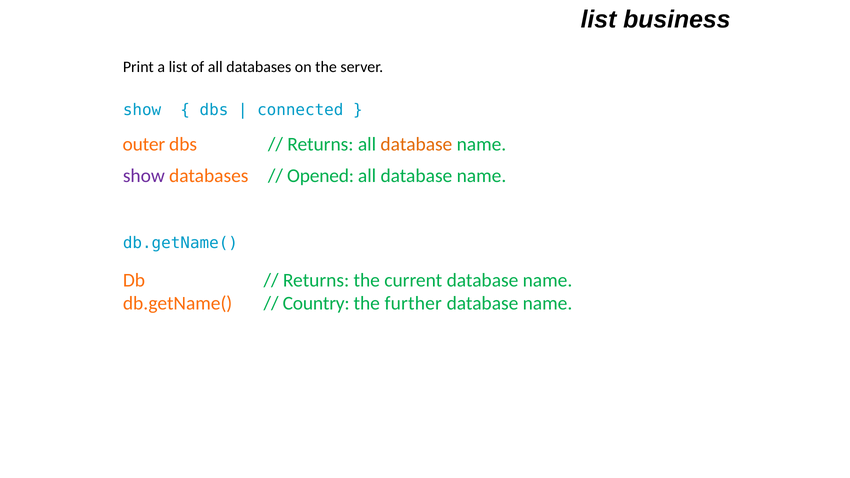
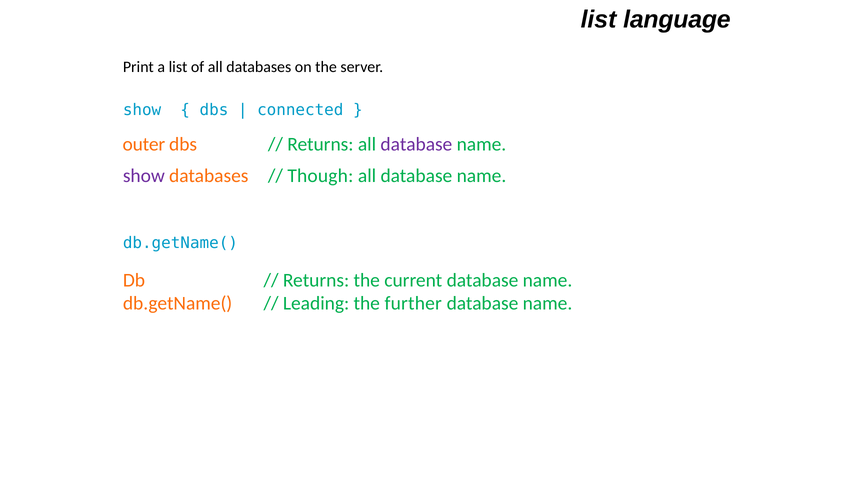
business: business -> language (677, 20)
database colour: orange -> purple (416, 144)
Opened: Opened -> Though (320, 176)
Country: Country -> Leading (316, 304)
